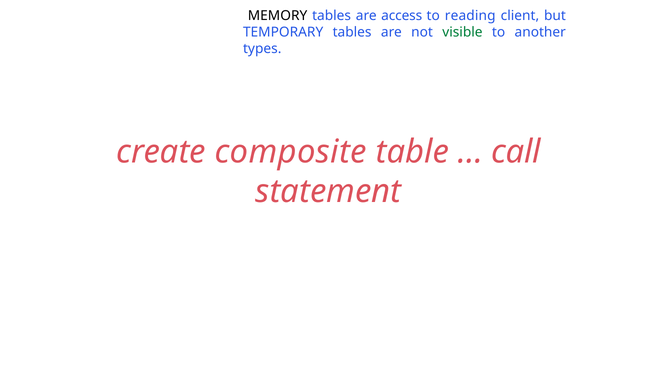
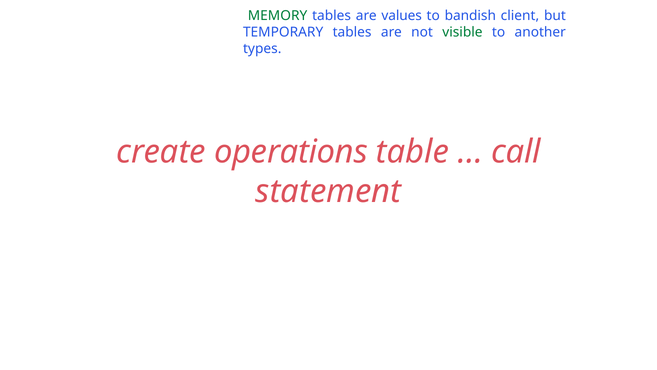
MEMORY colour: black -> green (278, 16)
access: access -> values (402, 16)
reading: reading -> bandish (470, 16)
composite: composite -> operations (291, 152)
